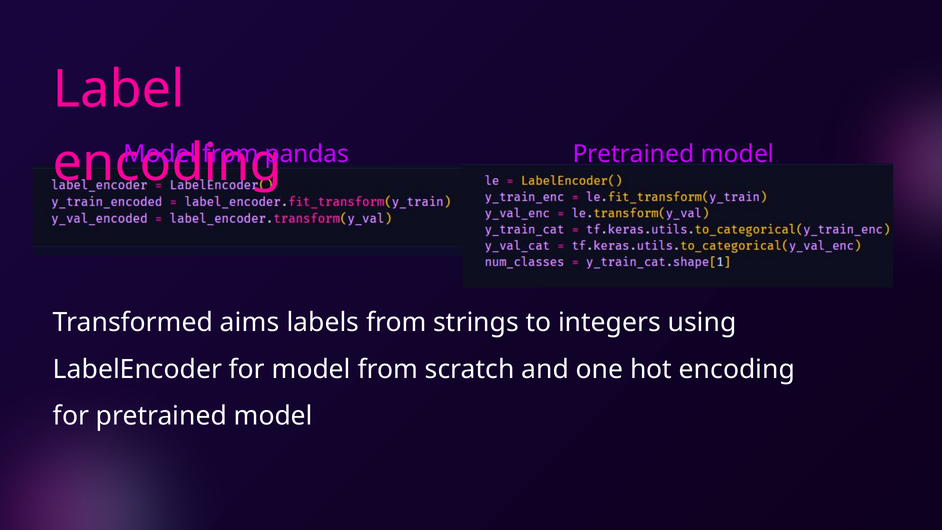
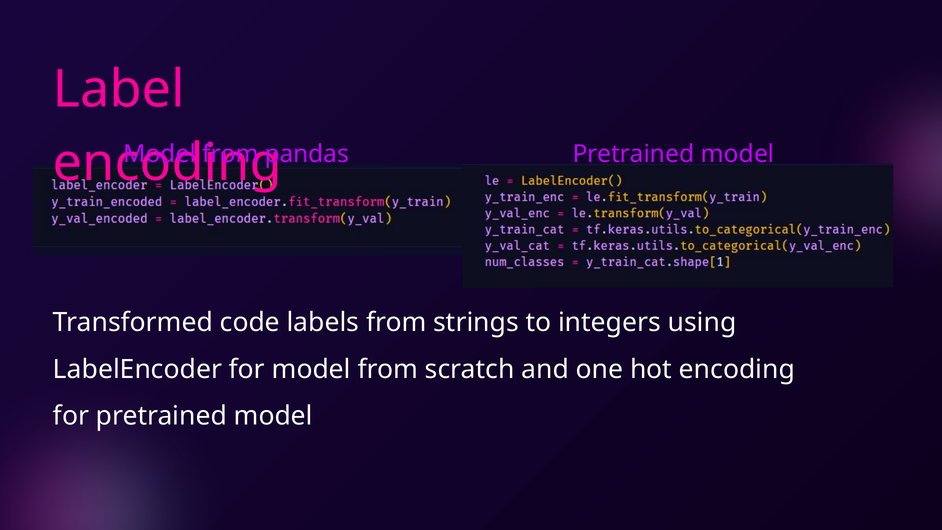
aims: aims -> code (250, 323)
